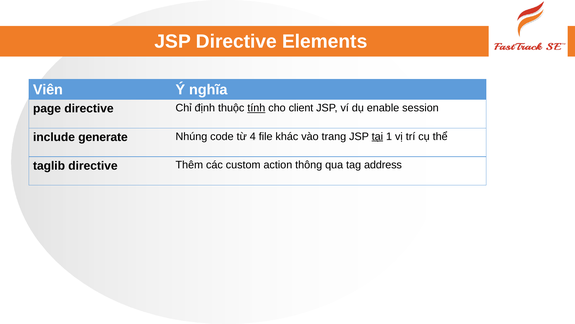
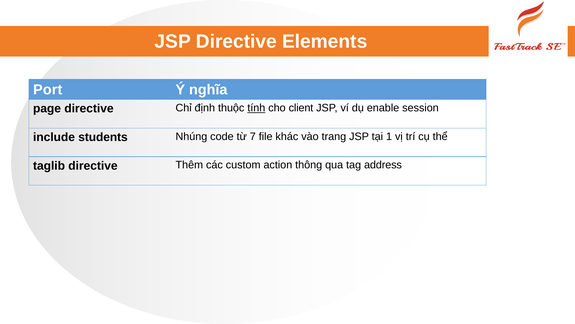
Viên: Viên -> Port (48, 89)
generate: generate -> students (103, 137)
4: 4 -> 7 (253, 136)
tại underline: present -> none (377, 136)
